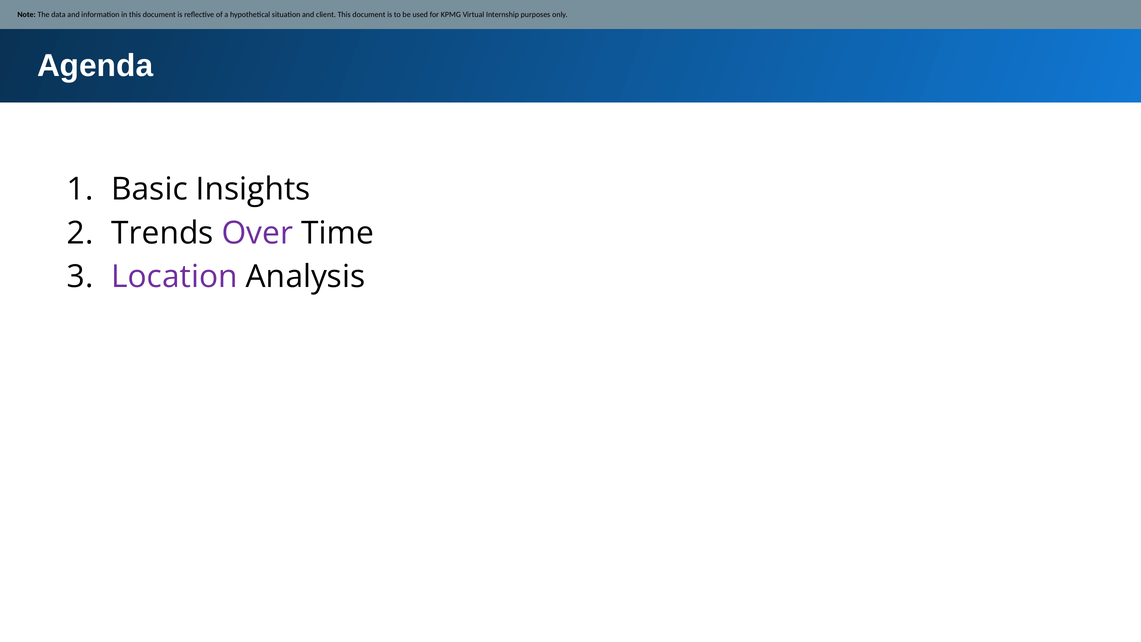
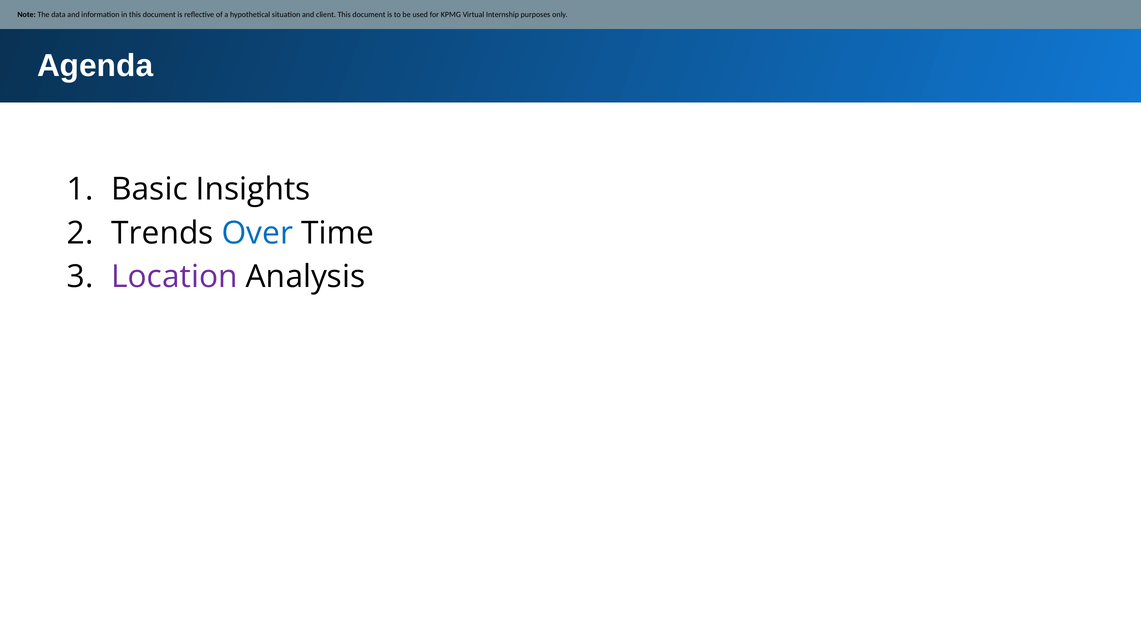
Over colour: purple -> blue (257, 233)
